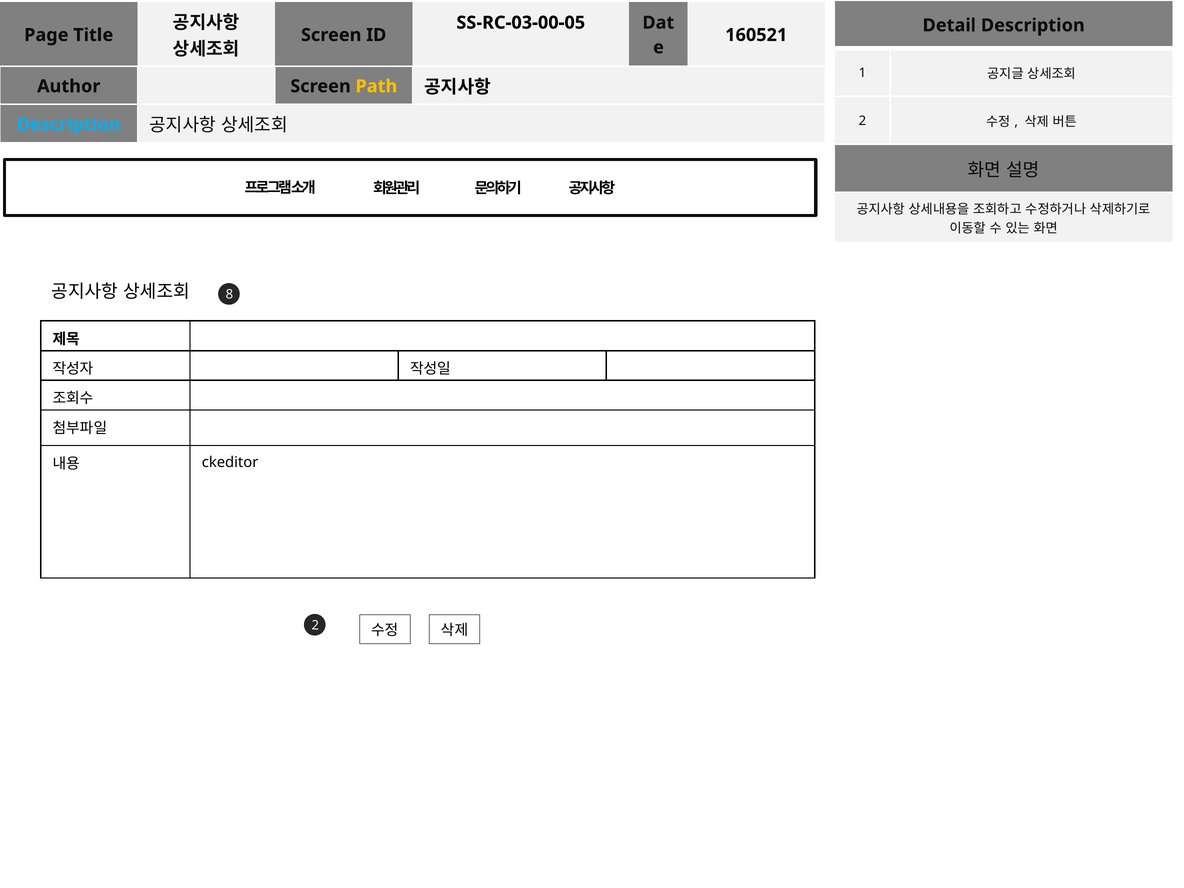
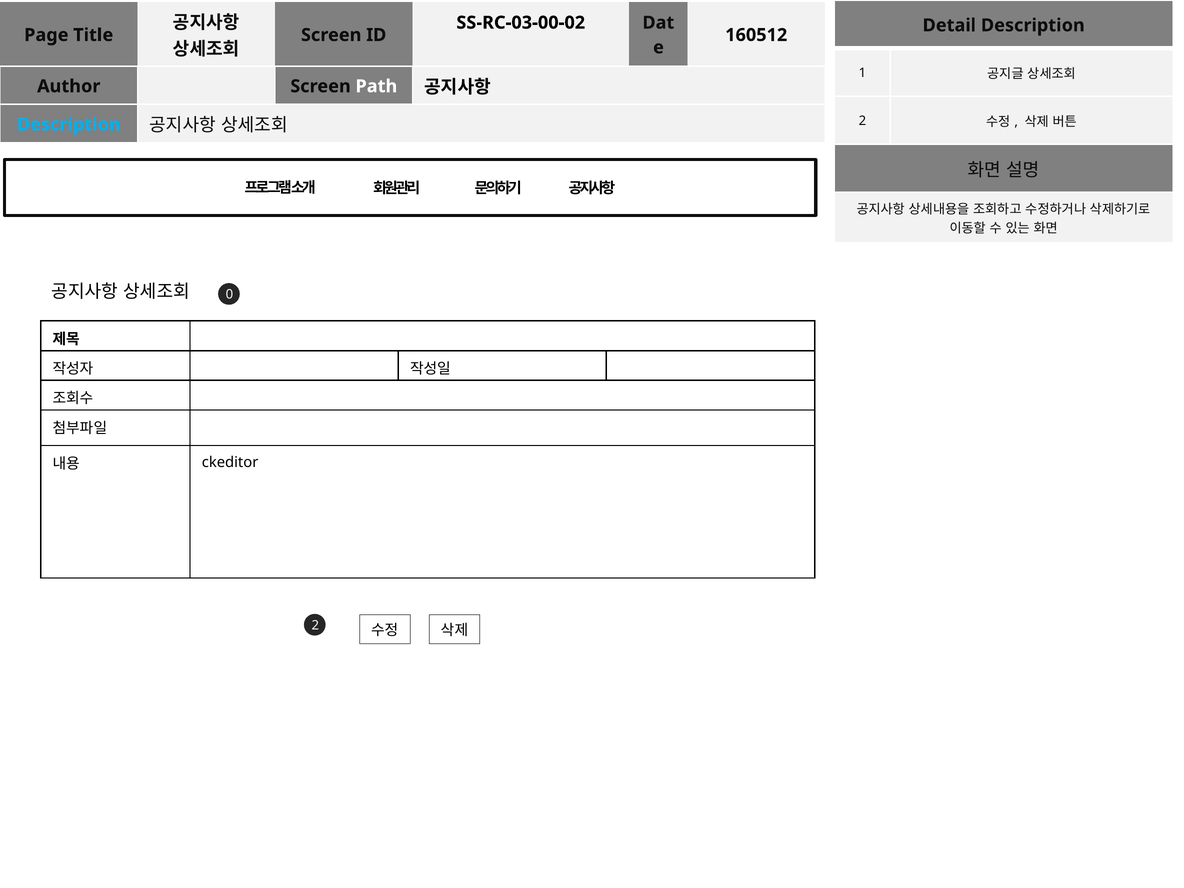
SS-RC-03-00-05: SS-RC-03-00-05 -> SS-RC-03-00-02 (521, 23)
160521: 160521 -> 160512 (756, 35)
Path colour: yellow -> white (376, 86)
8: 8 -> 0 (229, 295)
